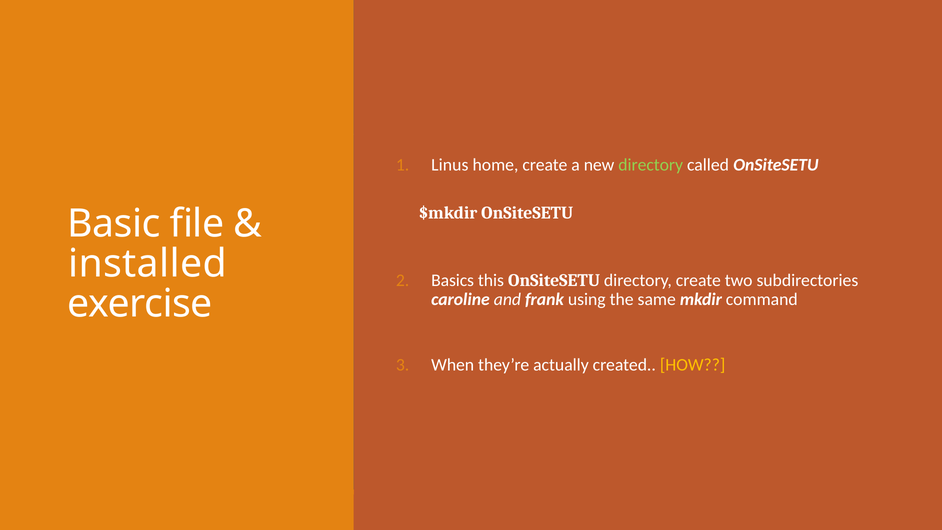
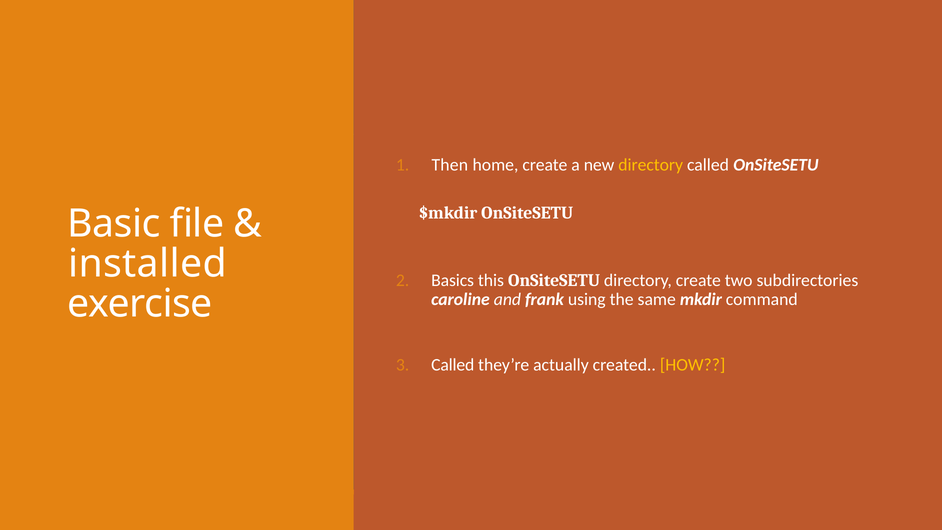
Linus: Linus -> Then (450, 165)
directory colour: light green -> yellow (651, 165)
When: When -> Called (453, 365)
